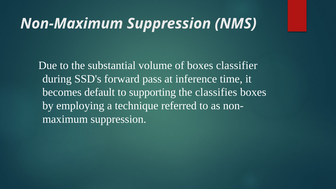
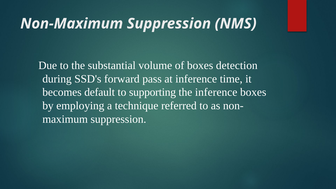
classifier: classifier -> detection (237, 65)
the classifies: classifies -> inference (216, 92)
